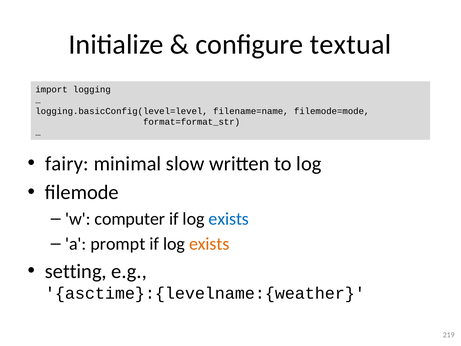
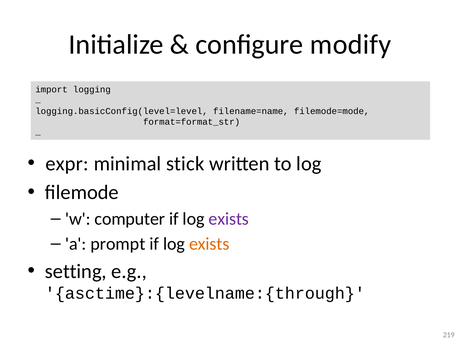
textual: textual -> modify (351, 45)
fairy: fairy -> expr (67, 164)
slow: slow -> stick (185, 164)
exists colour: blue -> purple (229, 219)
asctime}:{levelname:{weather: asctime}:{levelname:{weather -> asctime}:{levelname:{through (205, 293)
